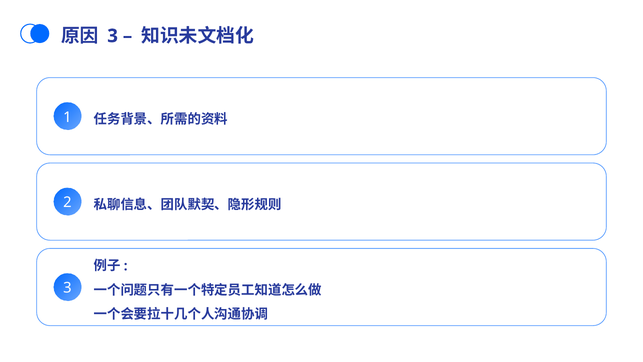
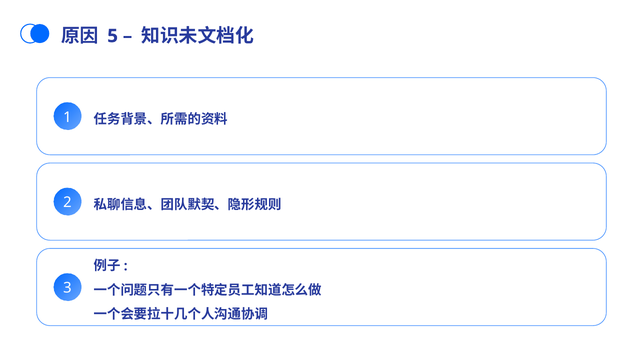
3: 3 -> 5 (113, 36)
